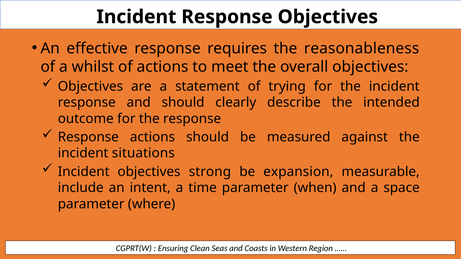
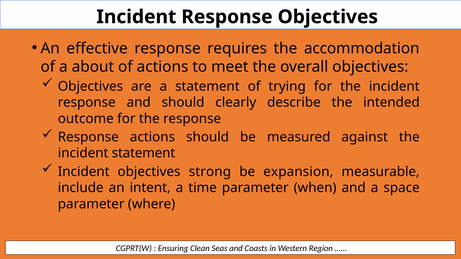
reasonableness: reasonableness -> accommodation (362, 48)
whilst: whilst -> about (93, 67)
incident situations: situations -> statement (143, 153)
